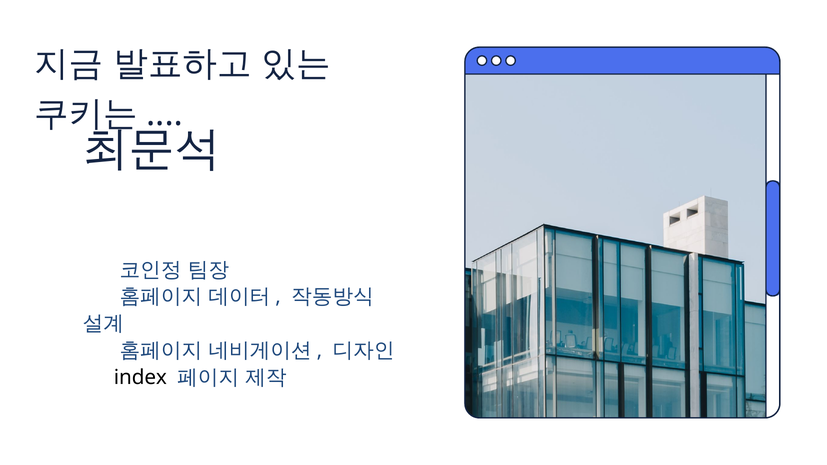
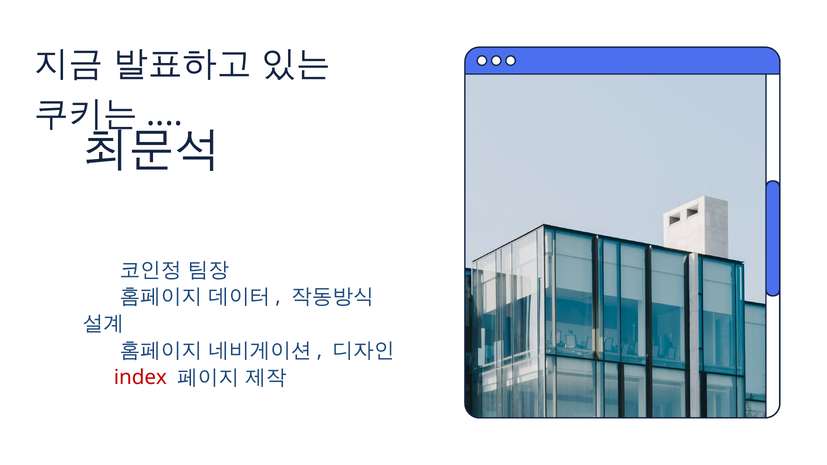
index colour: black -> red (140, 377)
